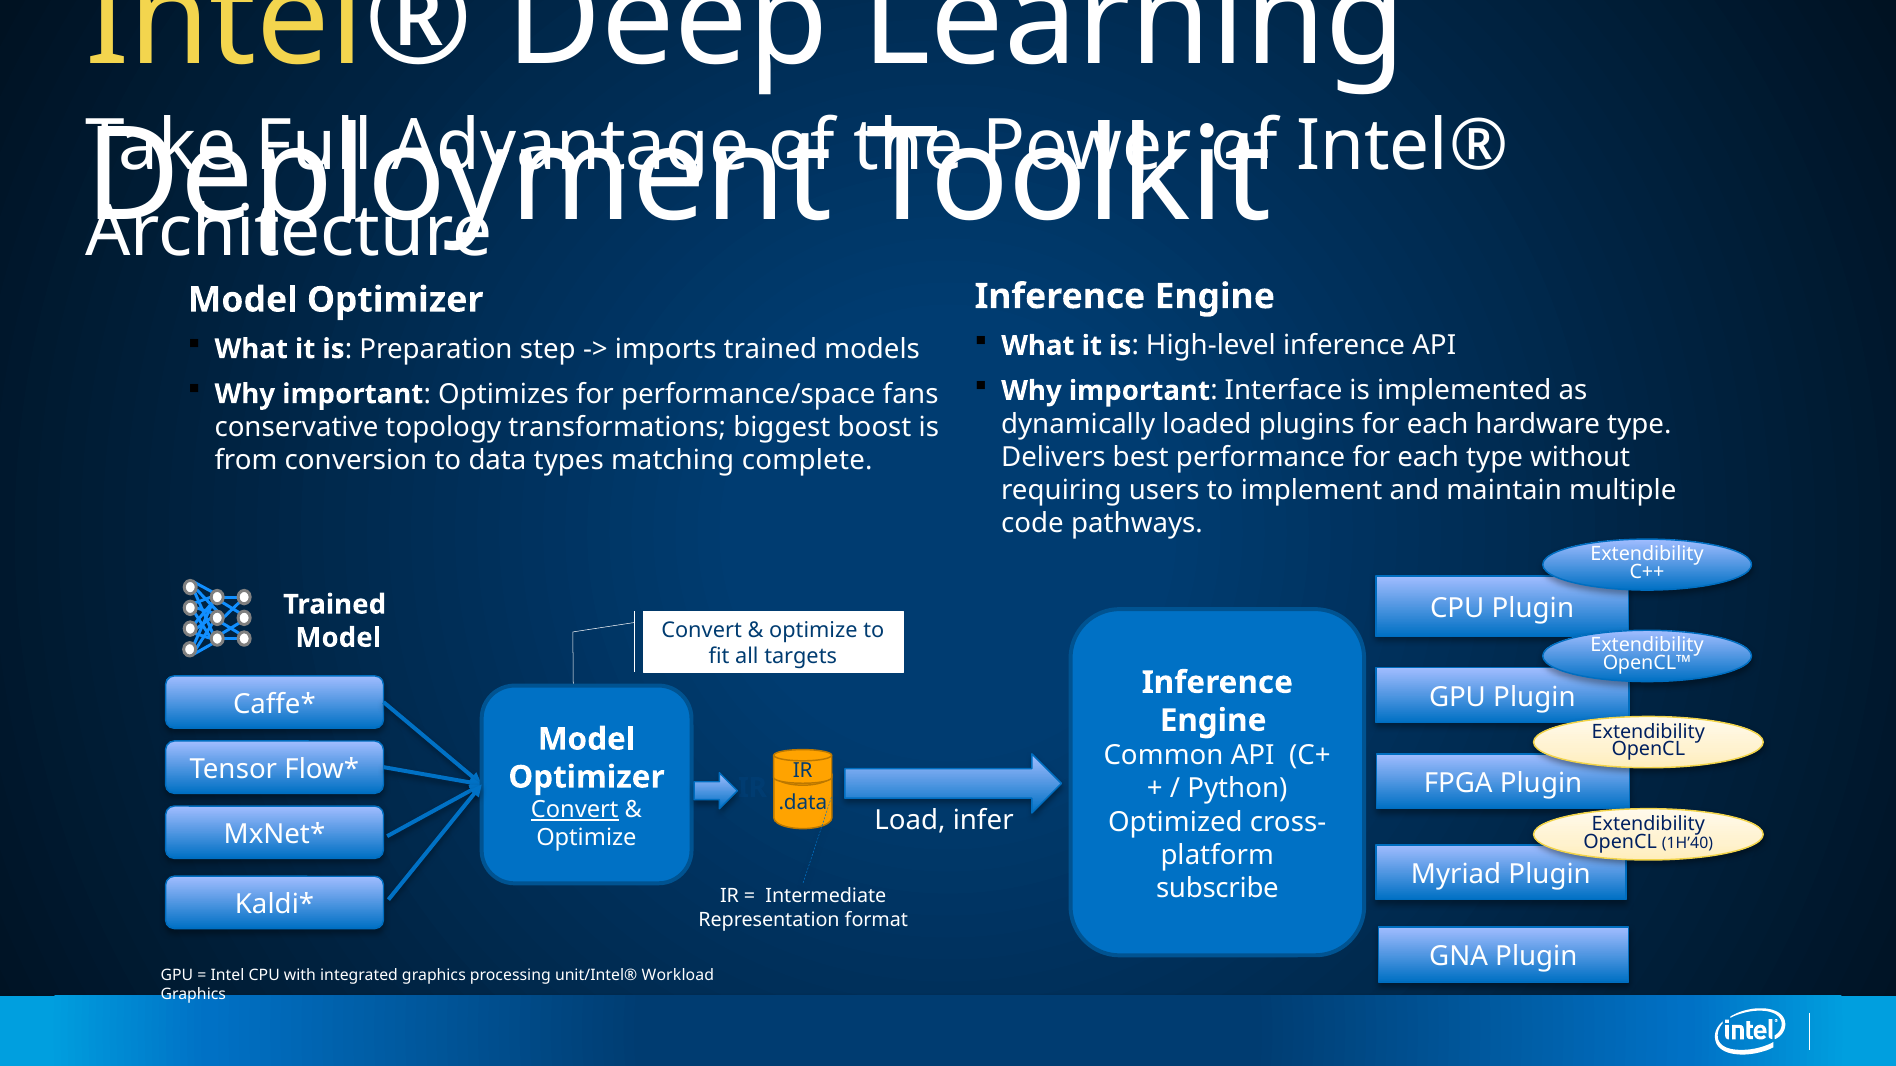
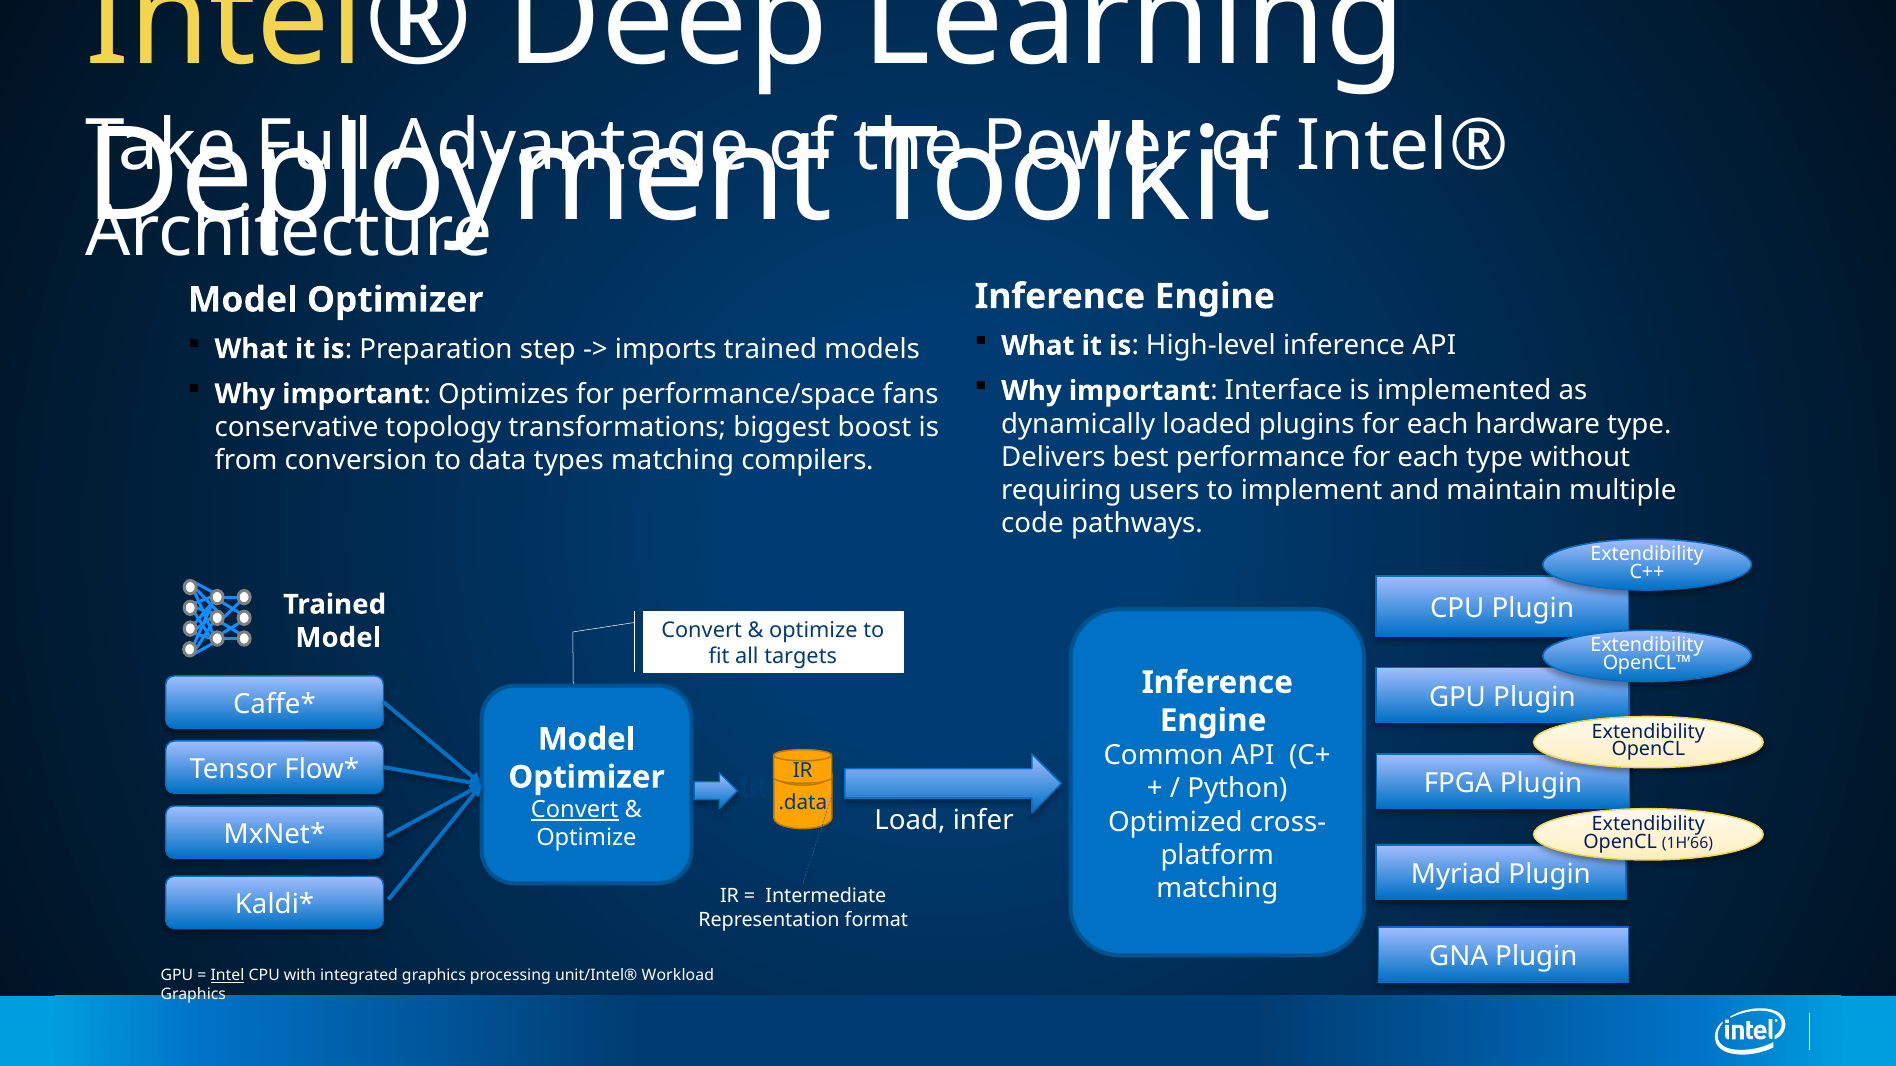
complete: complete -> compilers (807, 461)
1H’40: 1H’40 -> 1H’66 (1687, 843)
subscribe: subscribe -> matching (1217, 889)
Intel underline: none -> present (228, 976)
